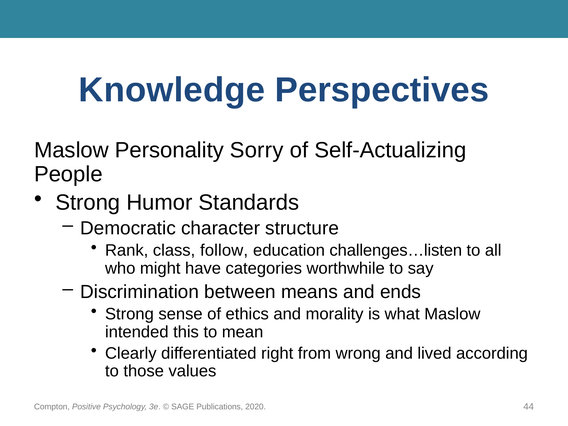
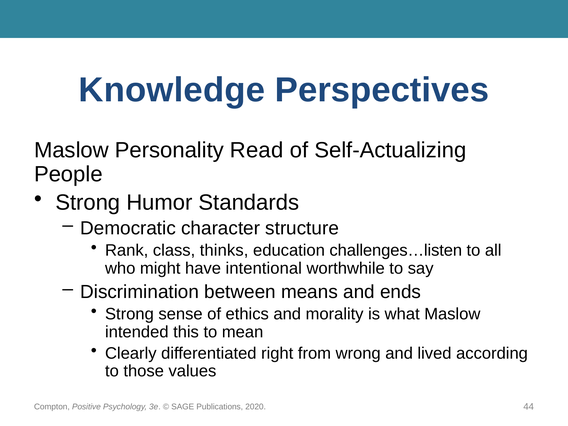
Sorry: Sorry -> Read (257, 150)
follow: follow -> thinks (224, 250)
categories: categories -> intentional (264, 268)
